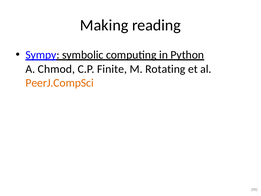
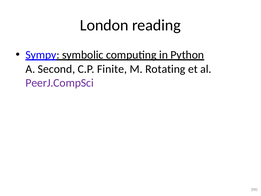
Making: Making -> London (104, 25)
Chmod: Chmod -> Second (56, 69)
PeerJ.CompSci colour: orange -> purple (60, 83)
